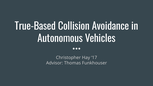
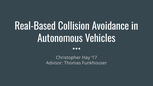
True-Based: True-Based -> Real-Based (35, 26)
